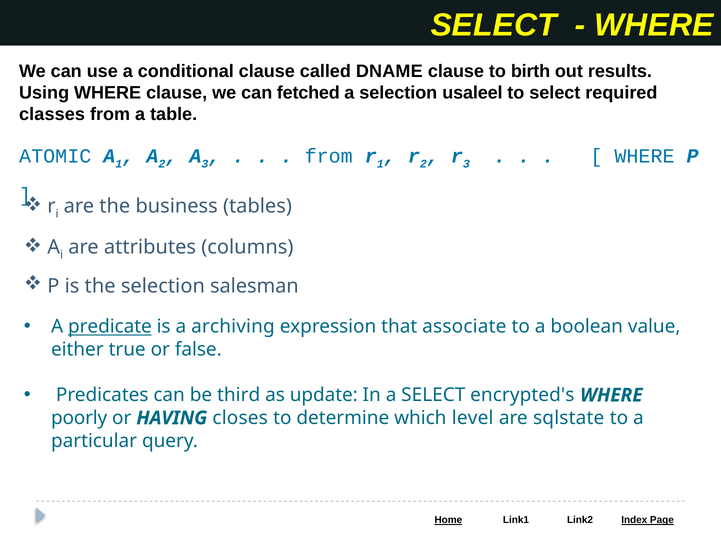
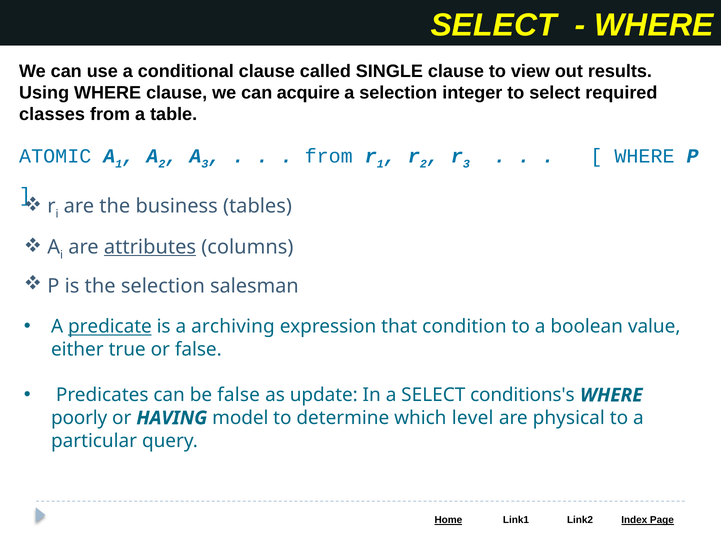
DNAME: DNAME -> SINGLE (389, 71)
birth: birth -> view (530, 71)
fetched: fetched -> acquire (308, 93)
usaleel: usaleel -> integer (472, 93)
attributes underline: none -> present (150, 247)
associate: associate -> condition (464, 326)
be third: third -> false (239, 395)
encrypted's: encrypted's -> conditions's (522, 395)
closes: closes -> model (240, 418)
sqlstate: sqlstate -> physical (569, 418)
